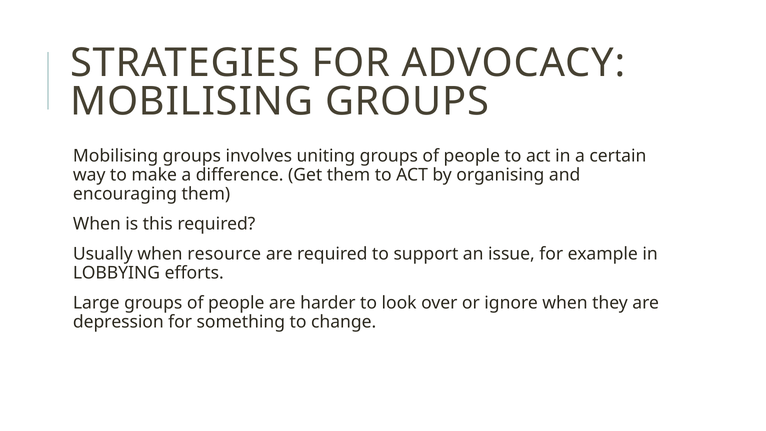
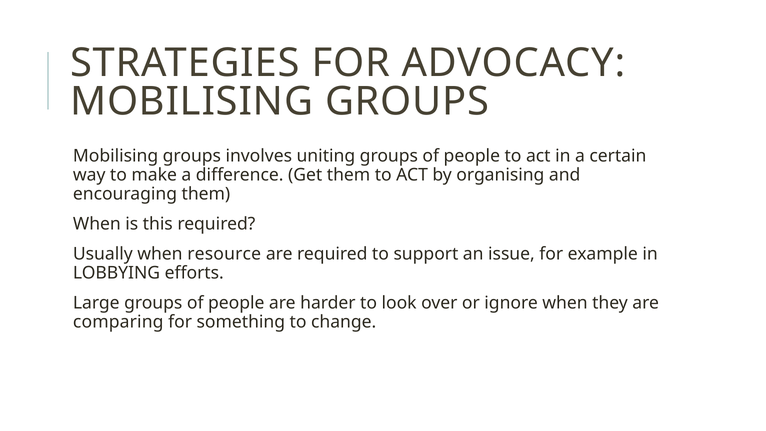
depression: depression -> comparing (118, 322)
